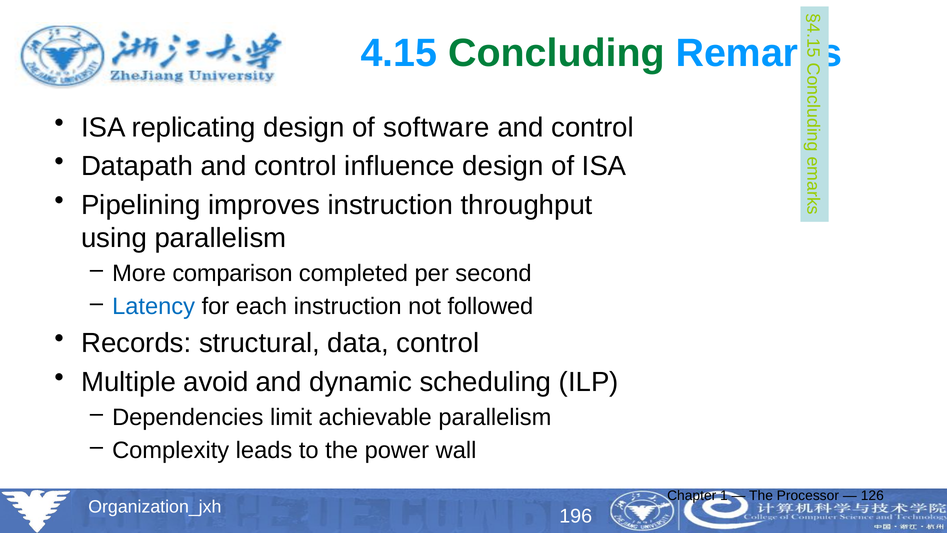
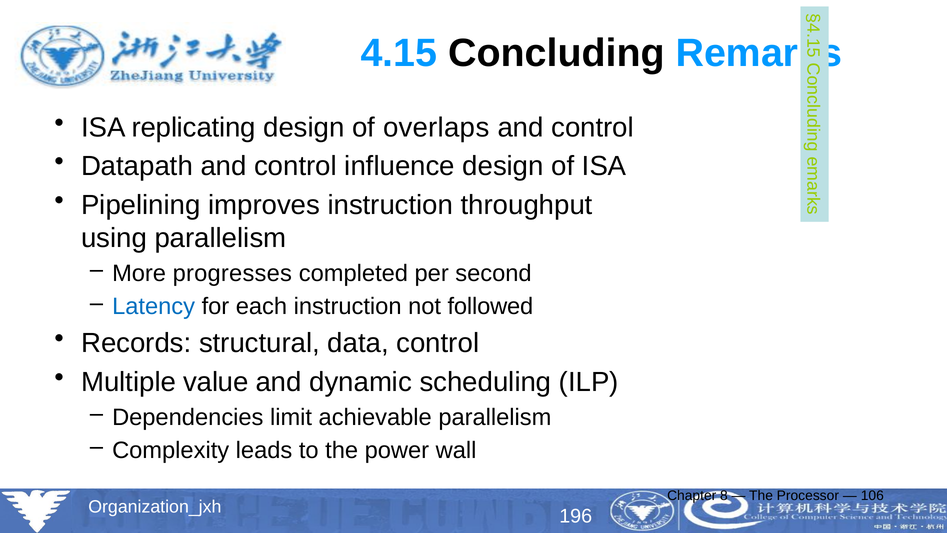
Concluding colour: green -> black (556, 53)
software: software -> overlaps (436, 127)
comparison: comparison -> progresses (232, 273)
avoid: avoid -> value (216, 382)
Chapter 1: 1 -> 8 (724, 496)
126: 126 -> 106 (872, 496)
